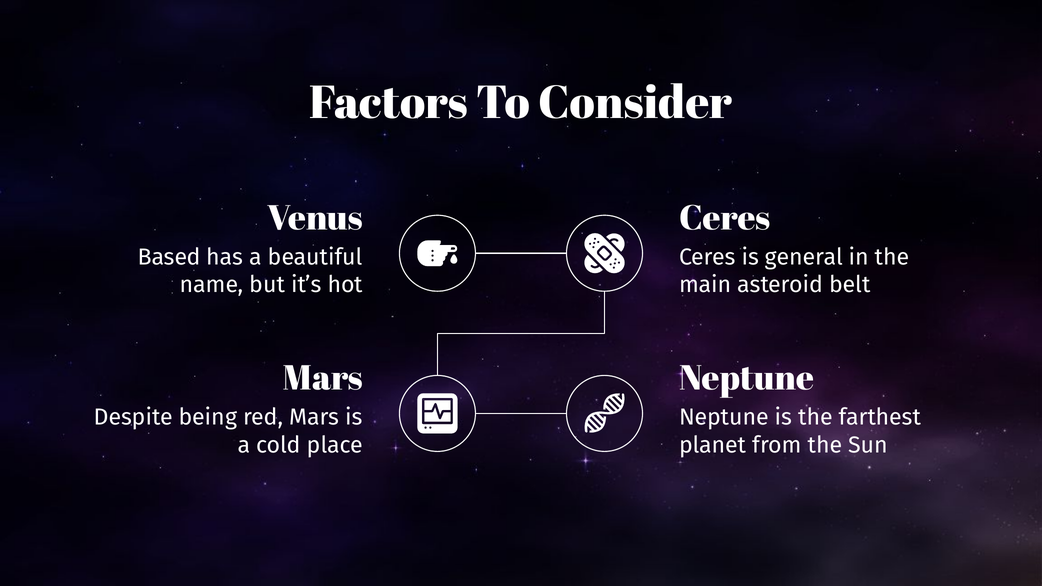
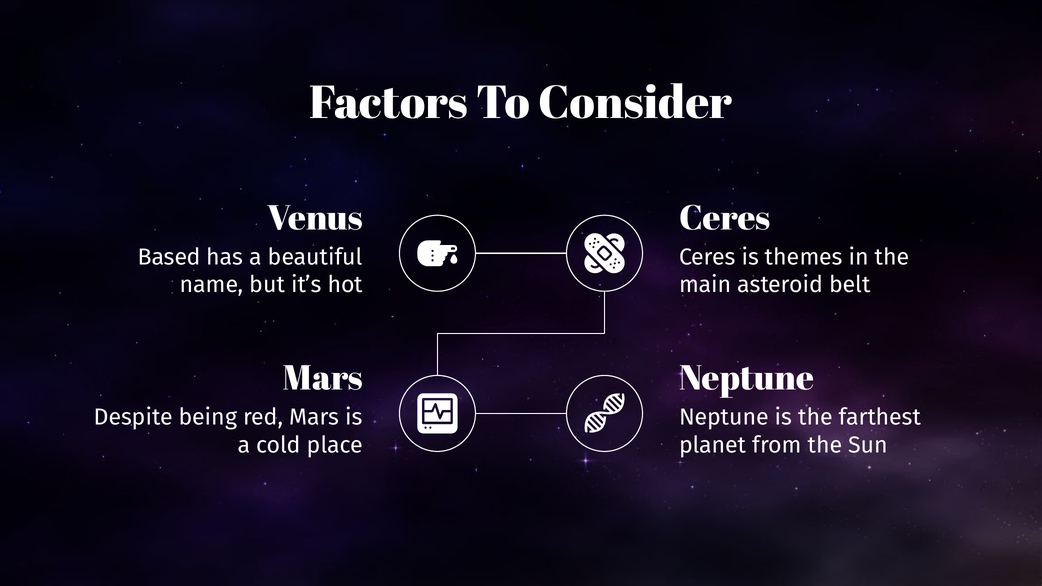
general: general -> themes (804, 257)
